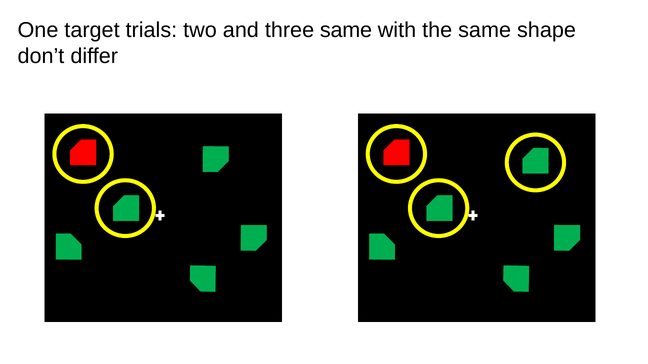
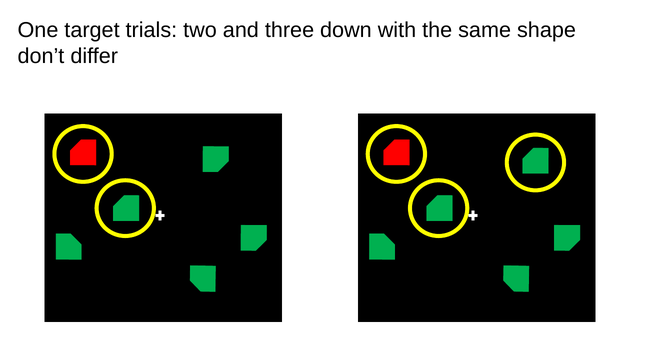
three same: same -> down (346, 30)
